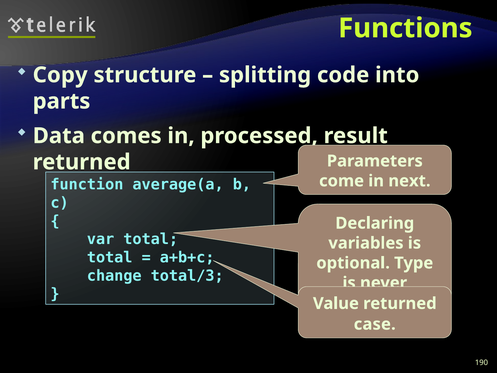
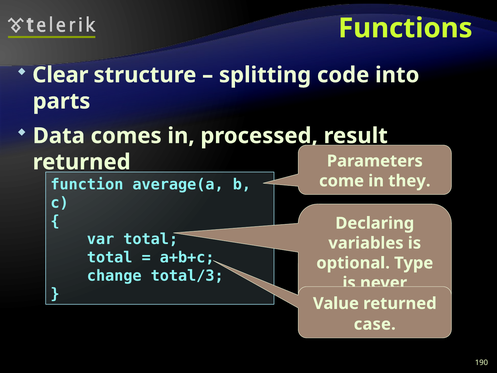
Copy: Copy -> Clear (60, 75)
next: next -> they (409, 181)
